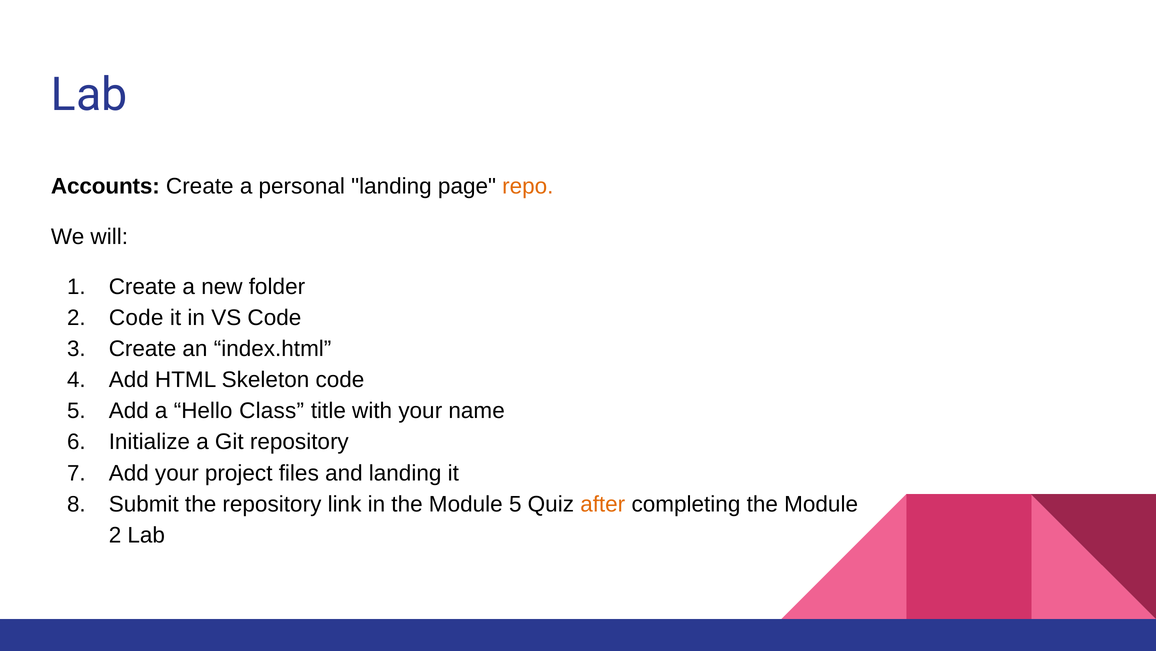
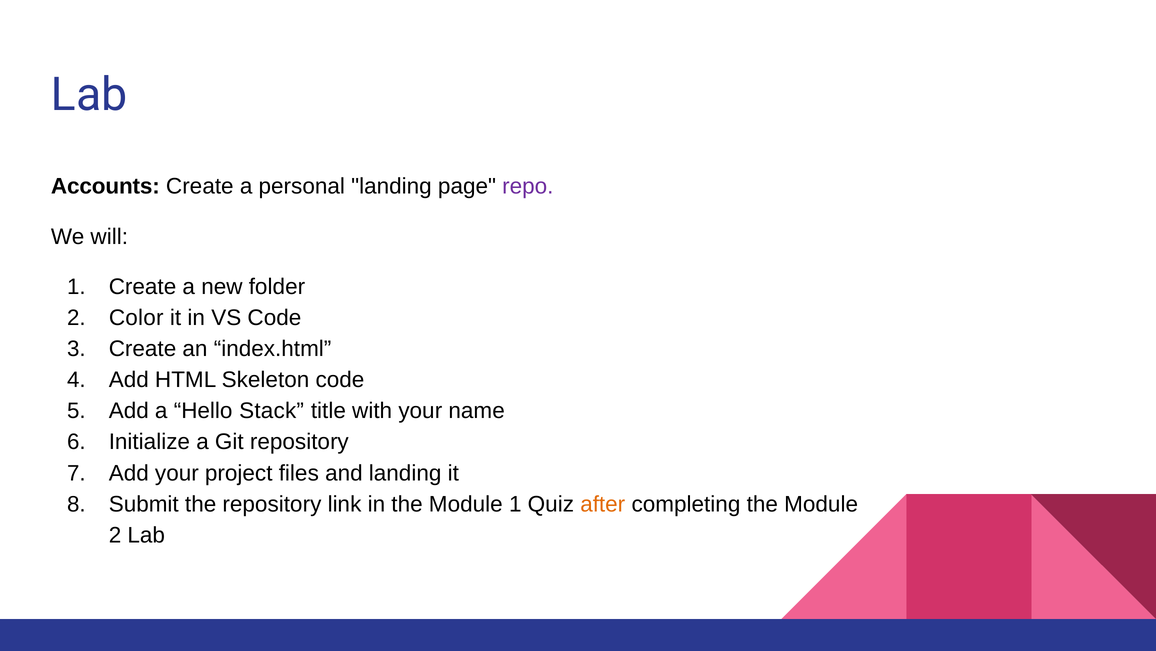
repo colour: orange -> purple (528, 186)
2 Code: Code -> Color (136, 318)
Class: Class -> Stack (272, 411)
Module 5: 5 -> 1 (515, 504)
